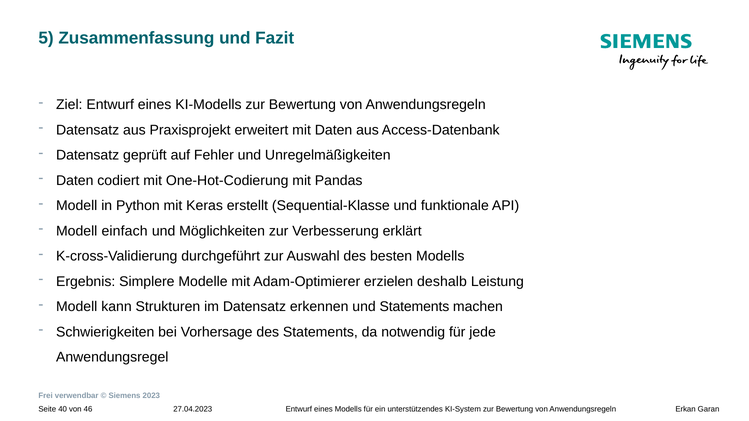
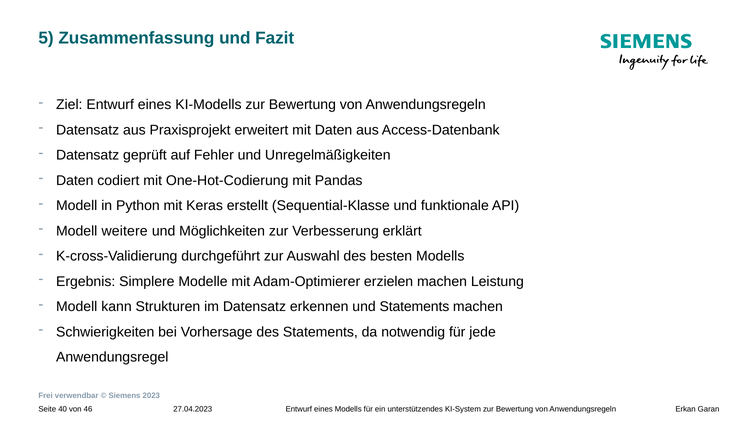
einfach: einfach -> weitere (125, 231)
erzielen deshalb: deshalb -> machen (442, 282)
